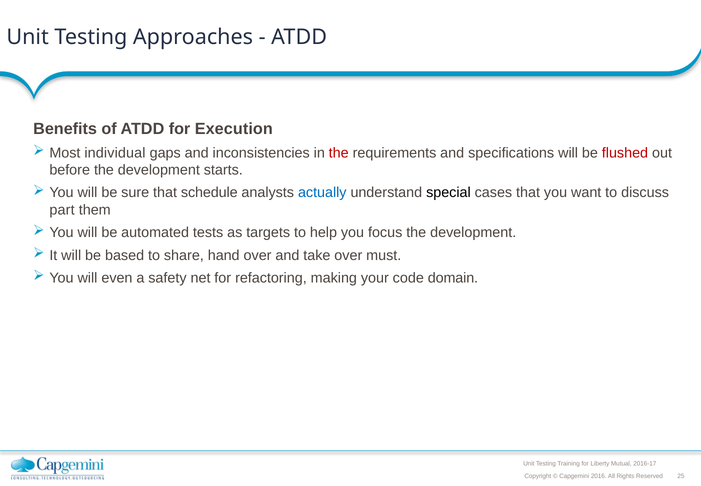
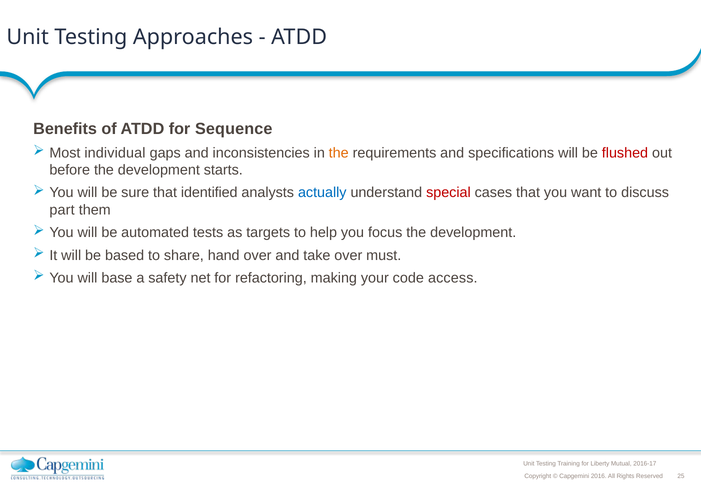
Execution: Execution -> Sequence (234, 129)
the colour: red -> orange (339, 153)
schedule: schedule -> identified (209, 192)
special colour: black -> red (448, 192)
even: even -> base (117, 278)
domain: domain -> access (453, 278)
